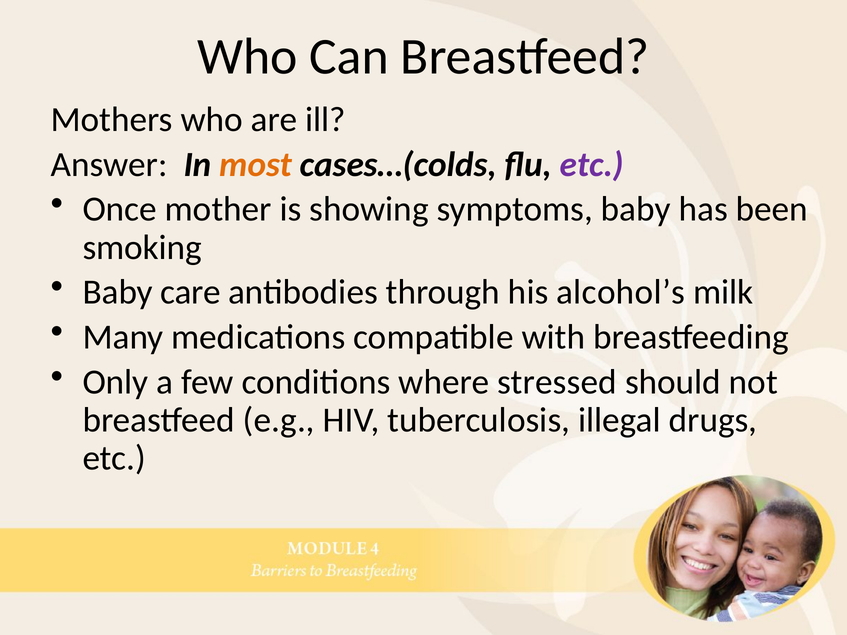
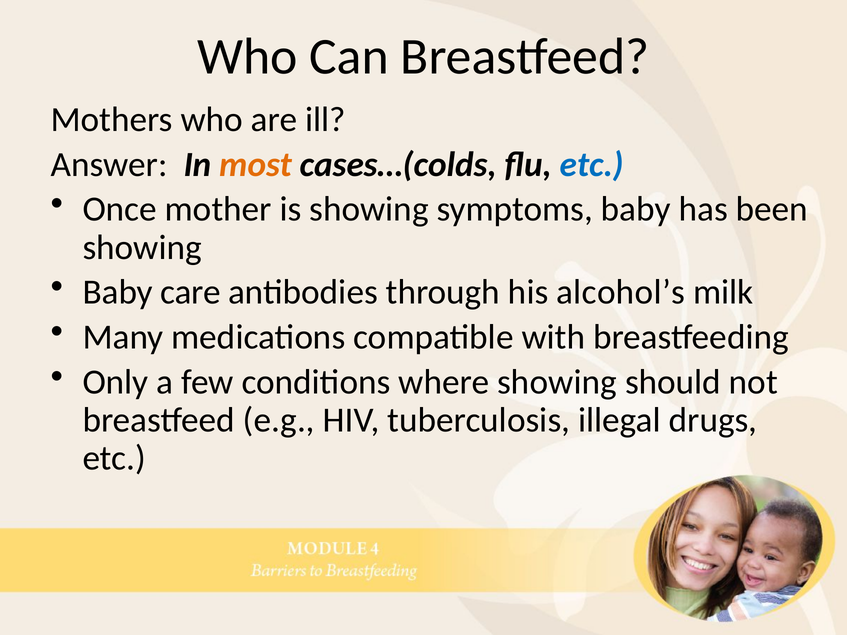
etc colour: purple -> blue (592, 165)
smoking: smoking -> showing (142, 248)
where stressed: stressed -> showing (557, 382)
